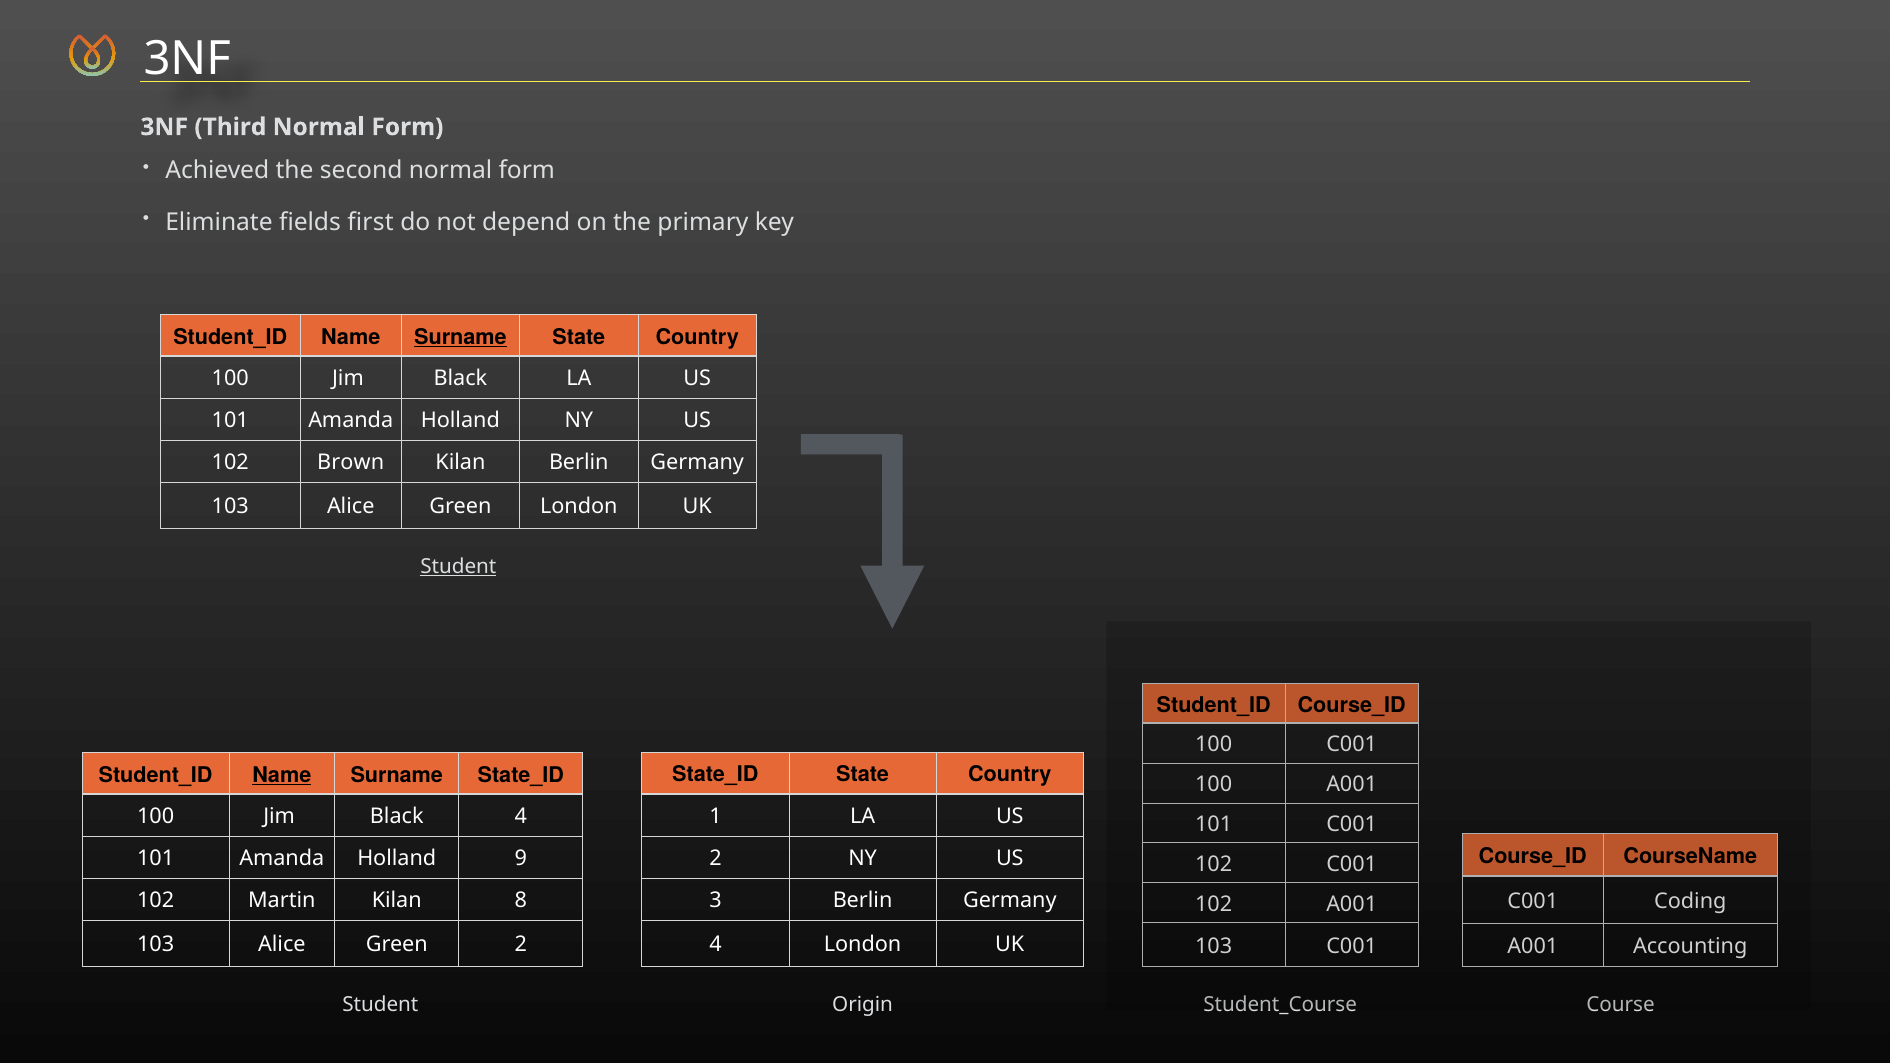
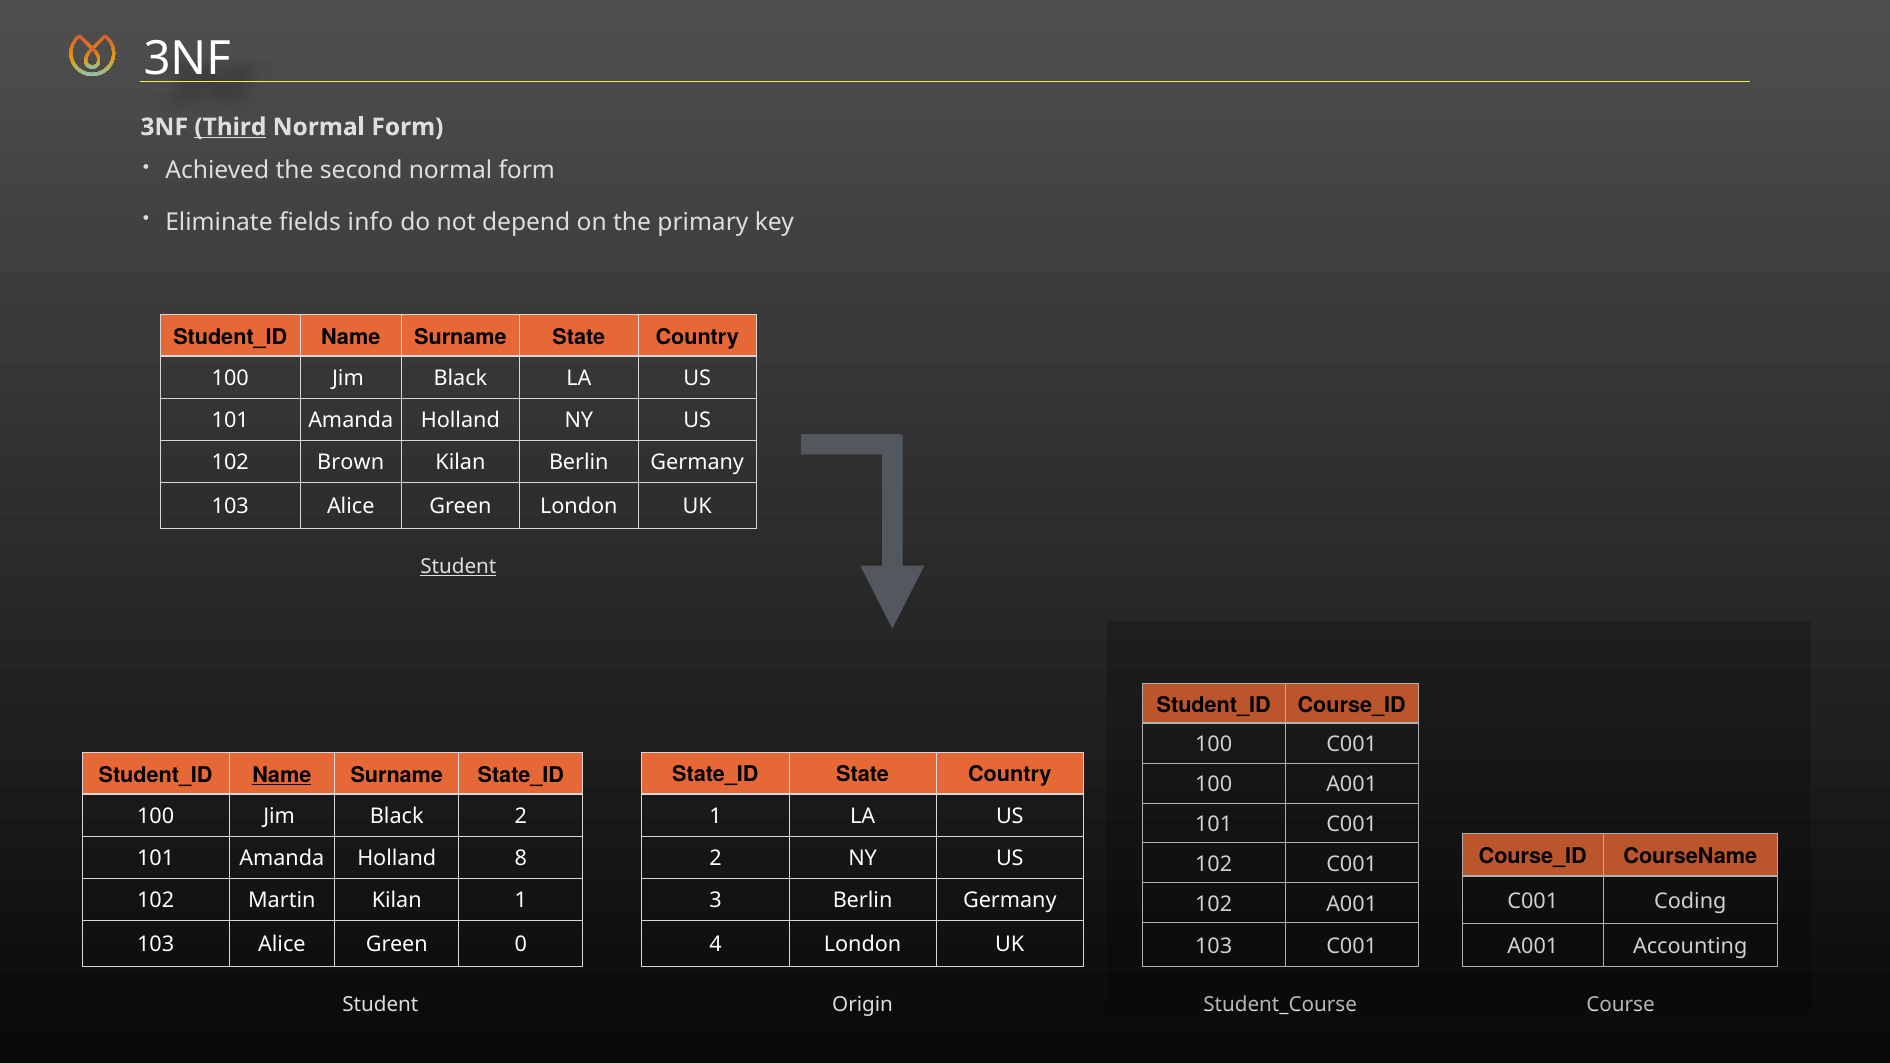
Third underline: none -> present (230, 127)
first: first -> info (370, 222)
Surname underline: present -> none (460, 337)
Black 4: 4 -> 2 (521, 817)
9: 9 -> 8 (521, 859)
Kilan 8: 8 -> 1 (521, 901)
Green 2: 2 -> 0 (521, 945)
